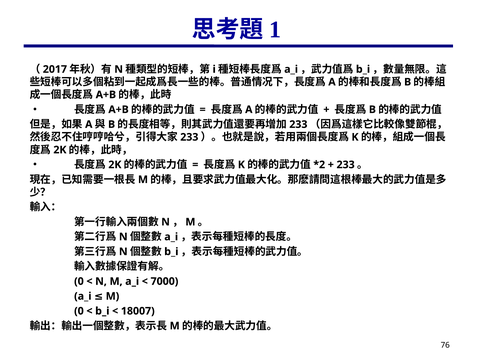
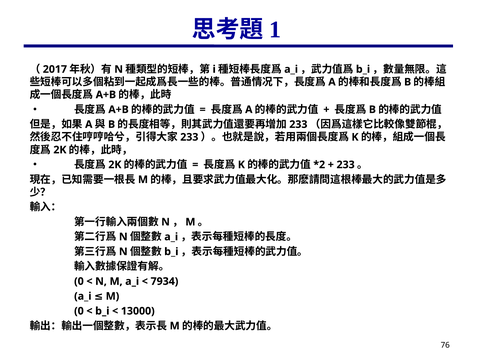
7000: 7000 -> 7934 (164, 281)
18007: 18007 -> 13000 (138, 311)
